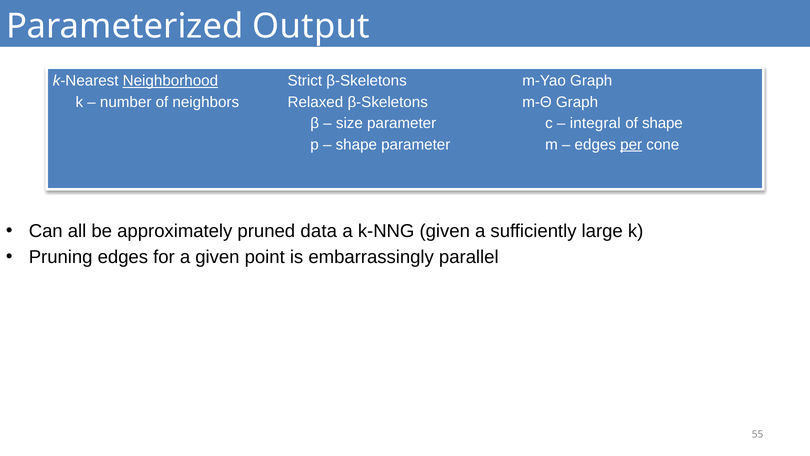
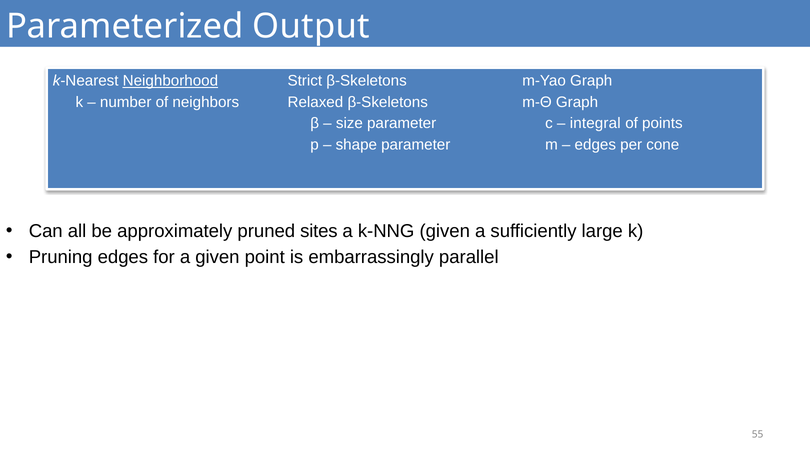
of shape: shape -> points (662, 123)
per underline: present -> none (631, 145)
data: data -> sites (319, 231)
